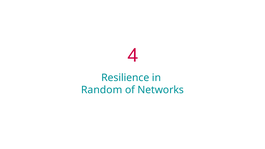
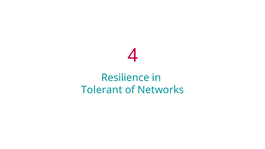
Random: Random -> Tolerant (102, 90)
